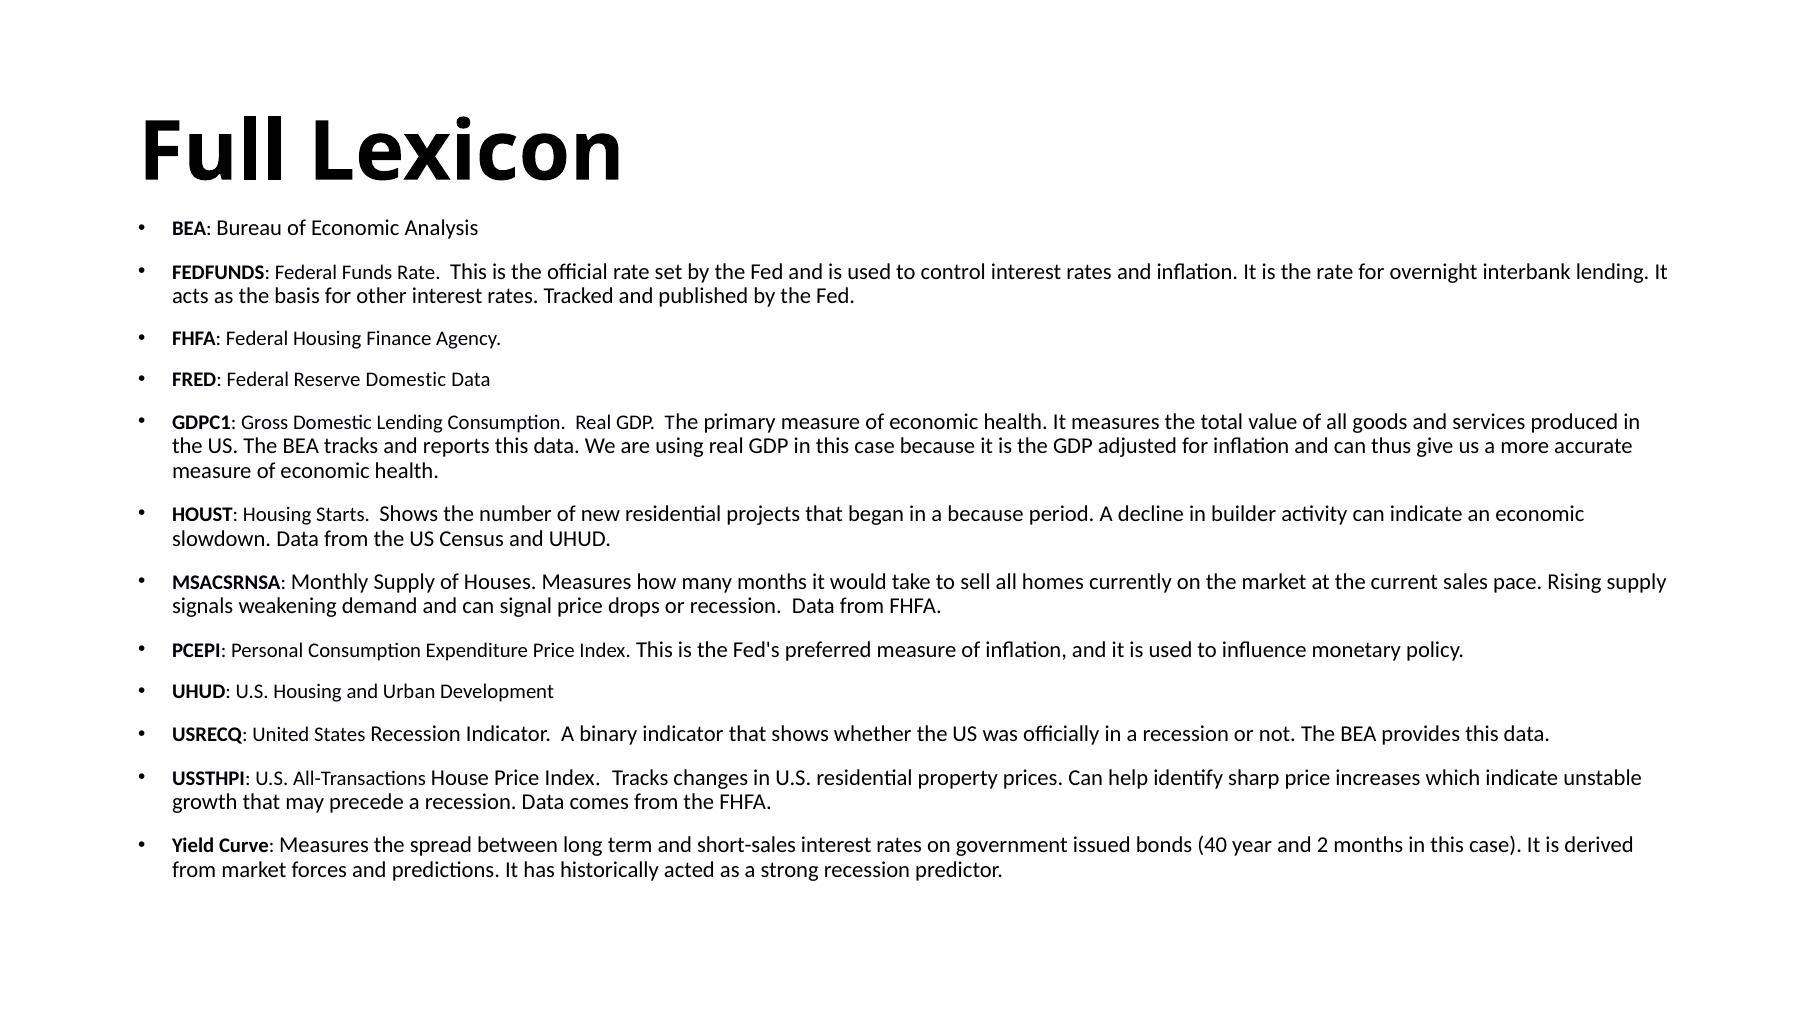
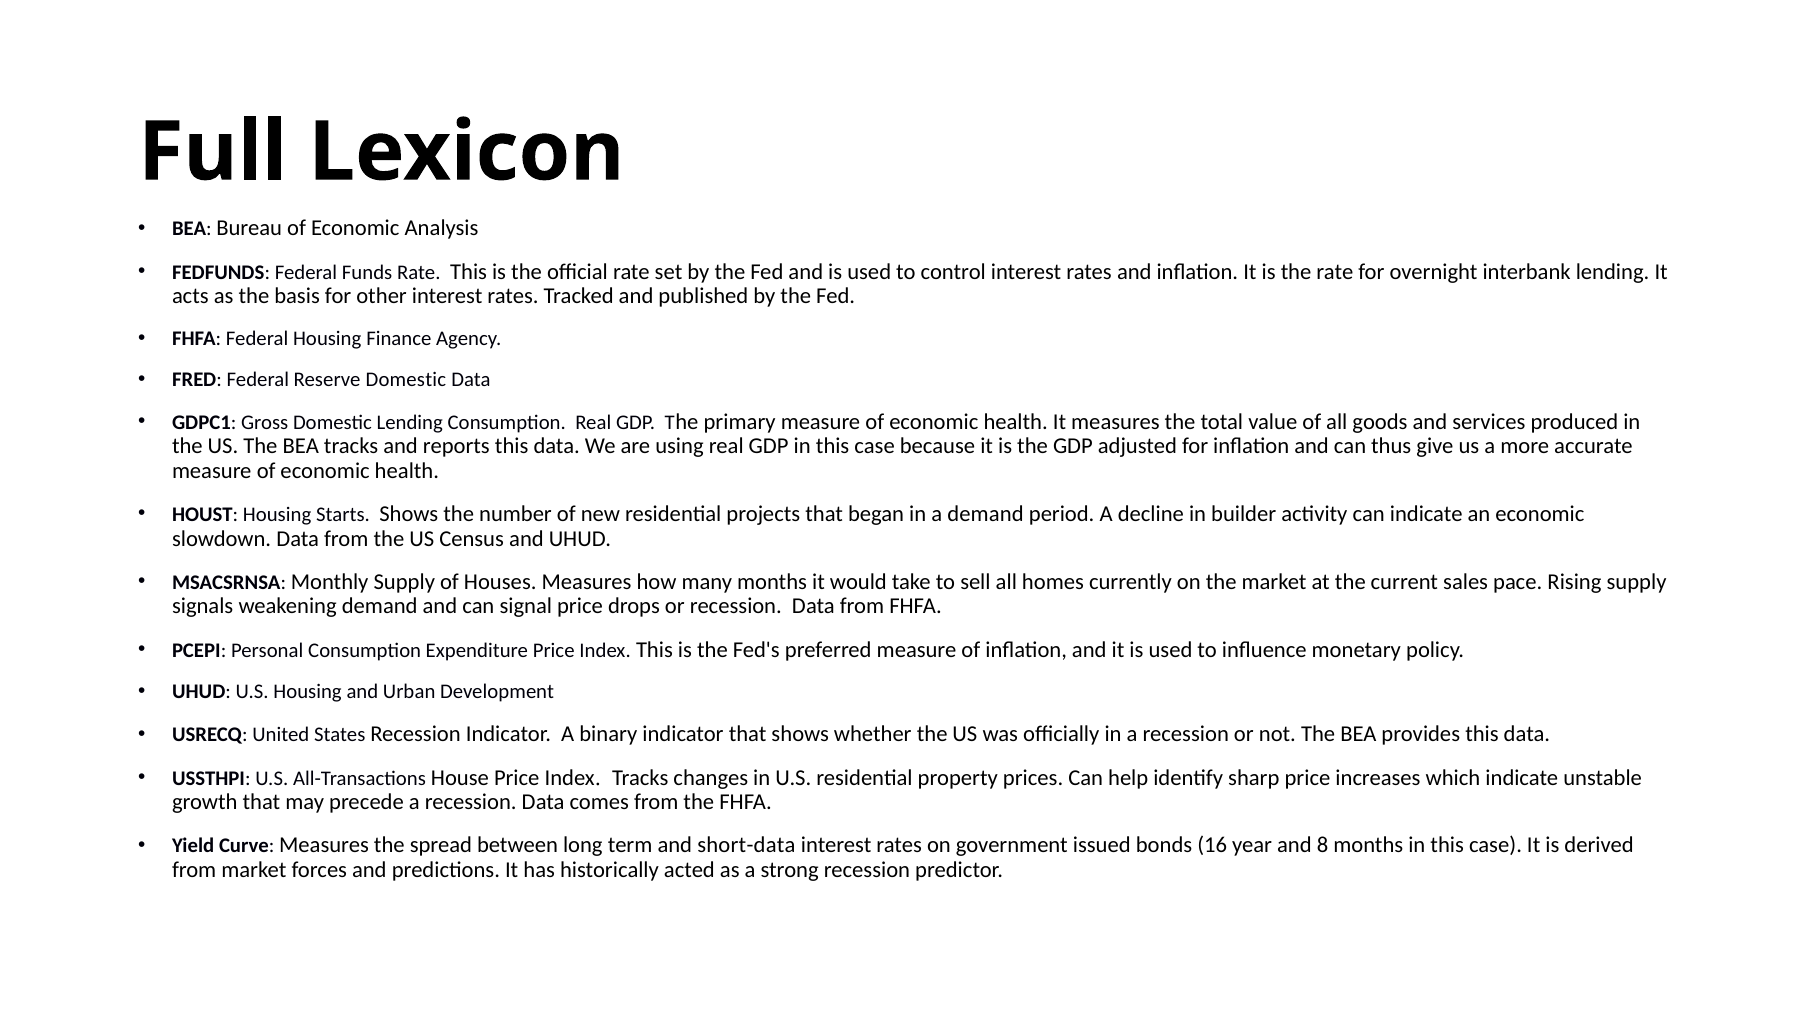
a because: because -> demand (985, 514)
short-sales: short-sales -> short-data (746, 845)
40: 40 -> 16 (1212, 845)
2: 2 -> 8 (1323, 845)
